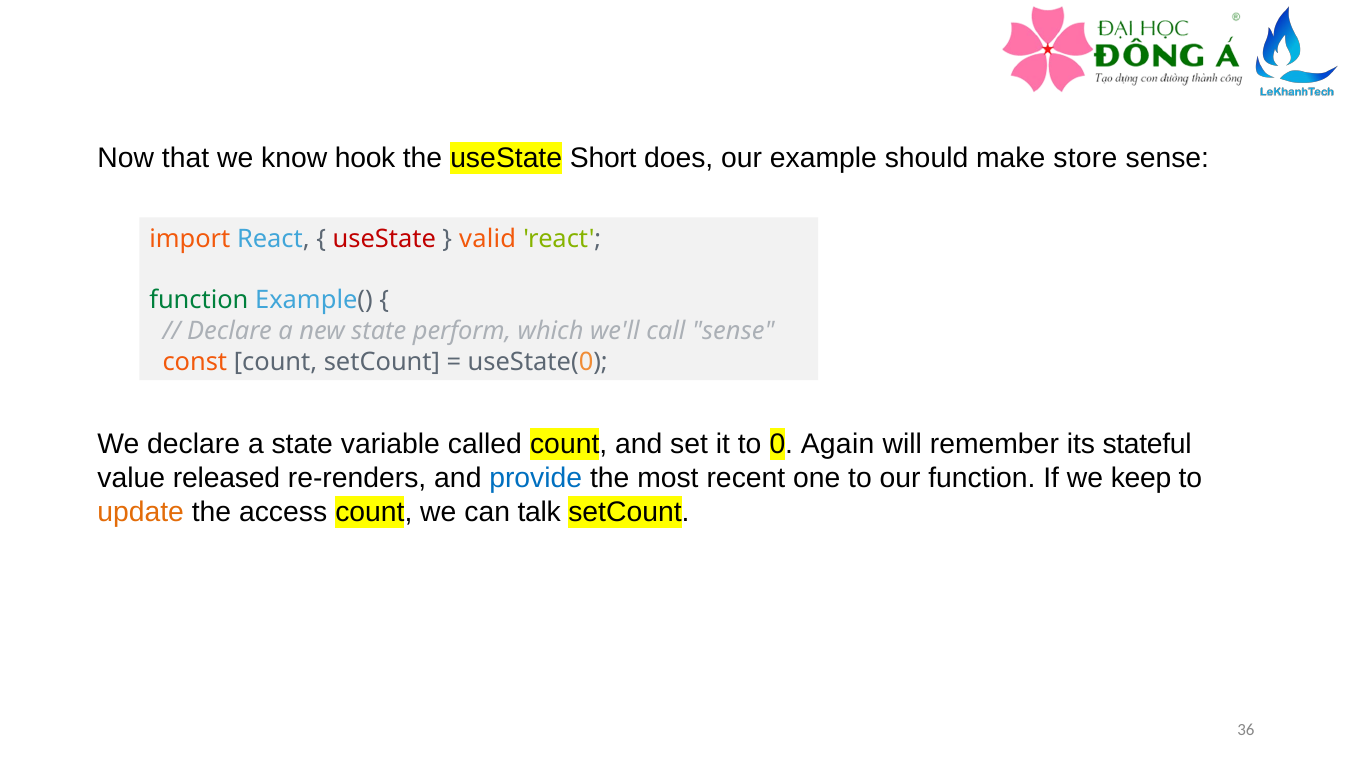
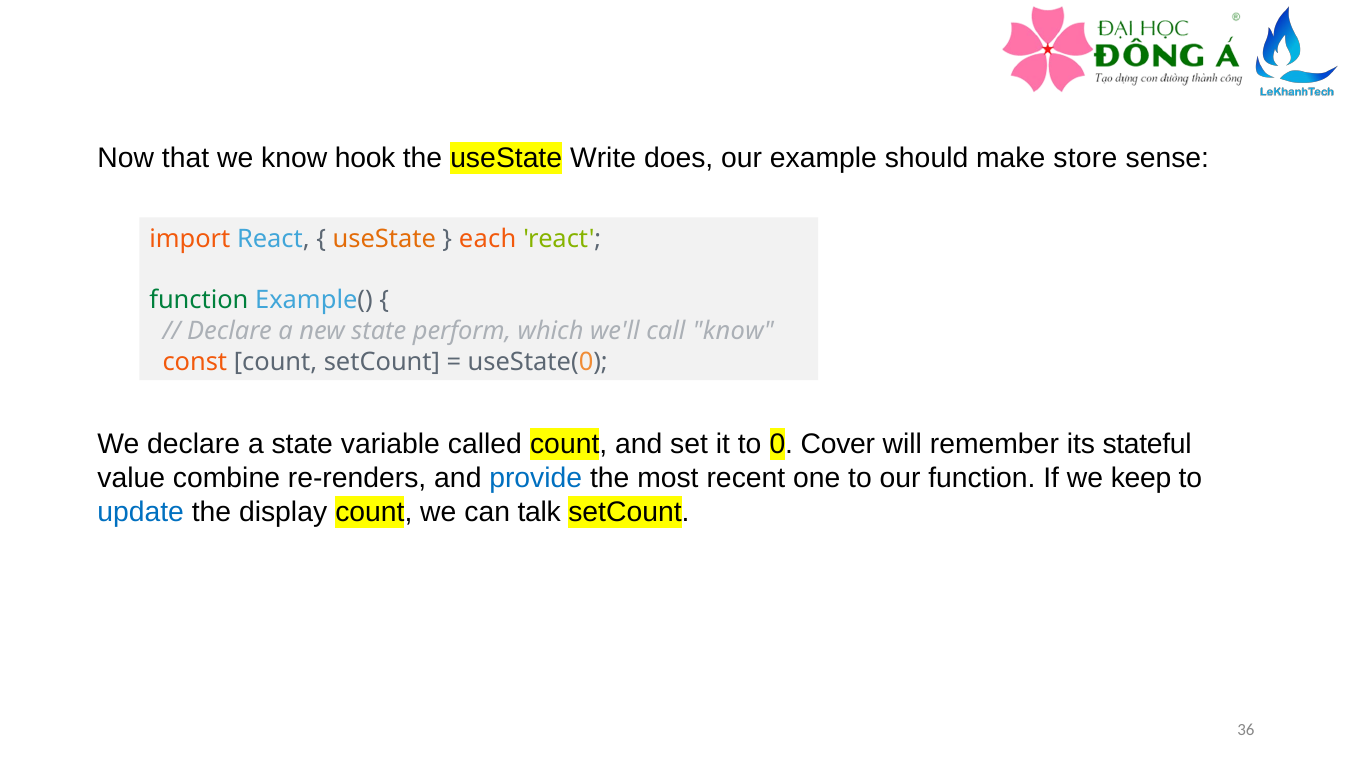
Short: Short -> Write (603, 158)
useState colour: red -> orange (384, 239)
valid: valid -> each (488, 239)
call sense: sense -> know (733, 331)
Again: Again -> Cover (838, 444)
released: released -> combine (226, 478)
update colour: orange -> blue (141, 512)
access: access -> display (283, 512)
